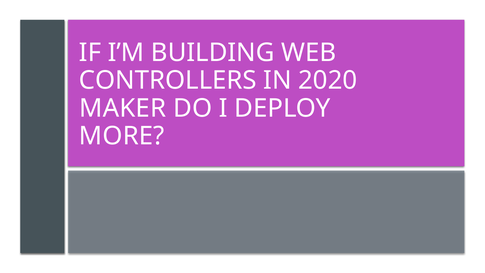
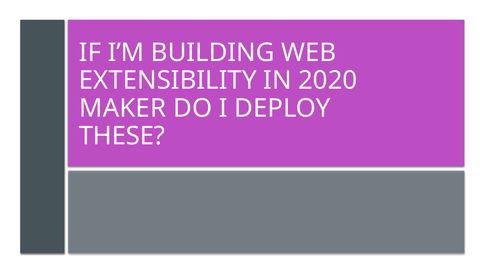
CONTROLLERS: CONTROLLERS -> EXTENSIBILITY (168, 80)
MORE: MORE -> THESE (122, 136)
